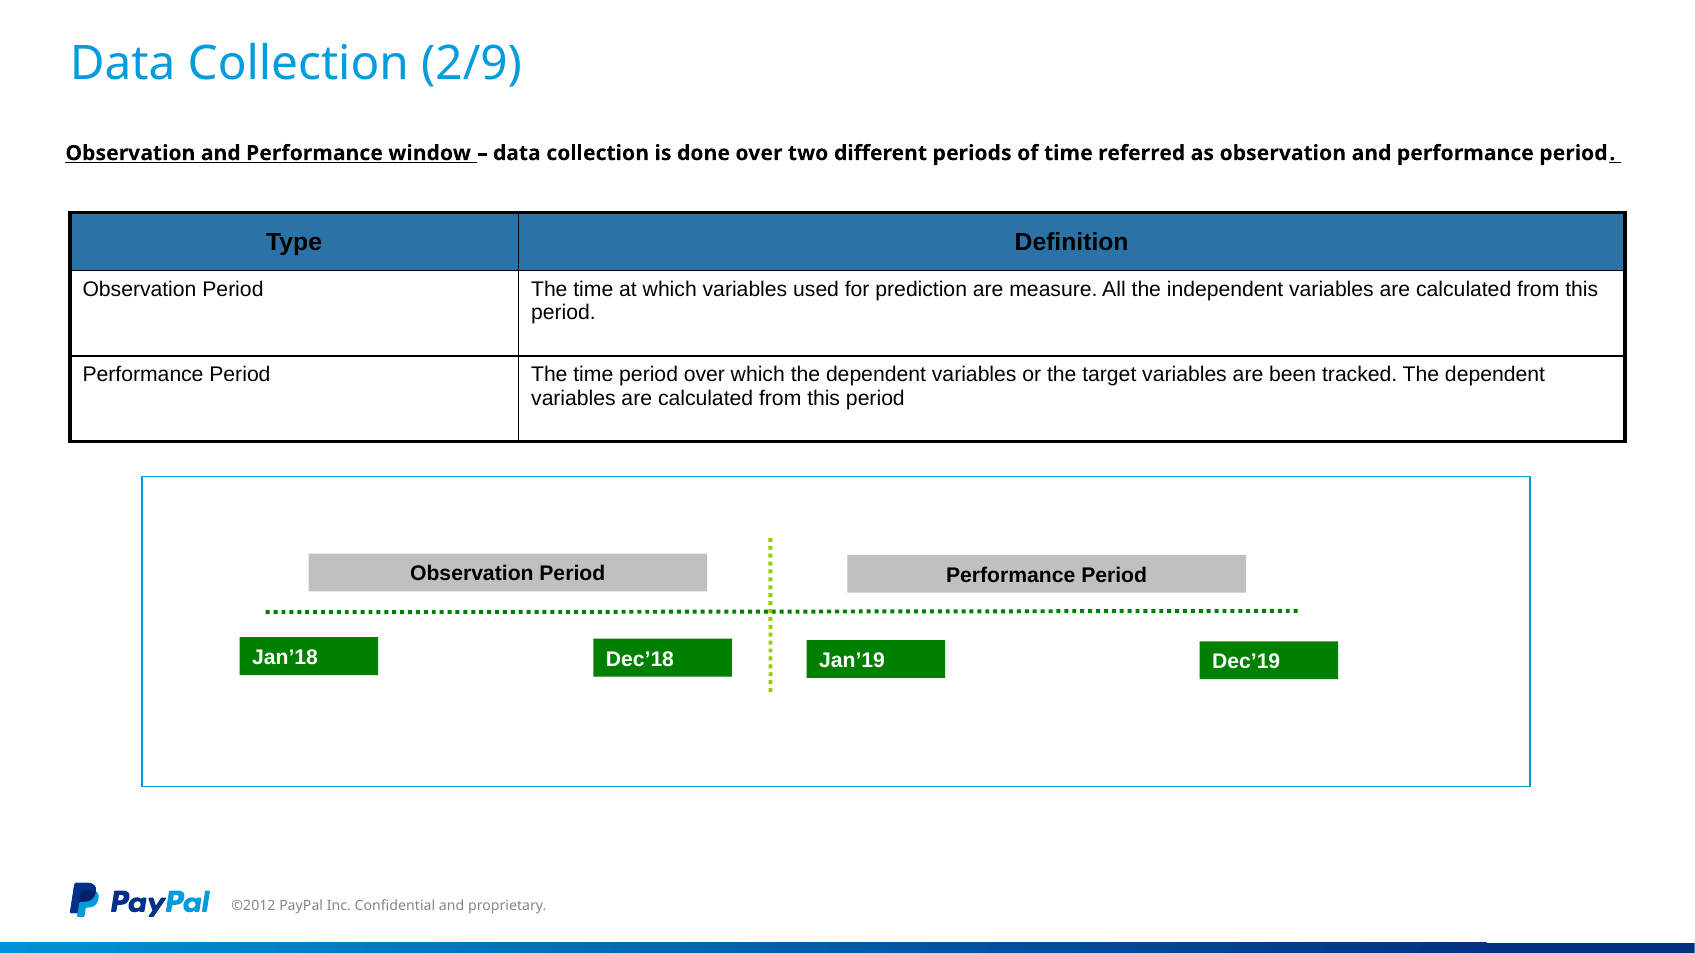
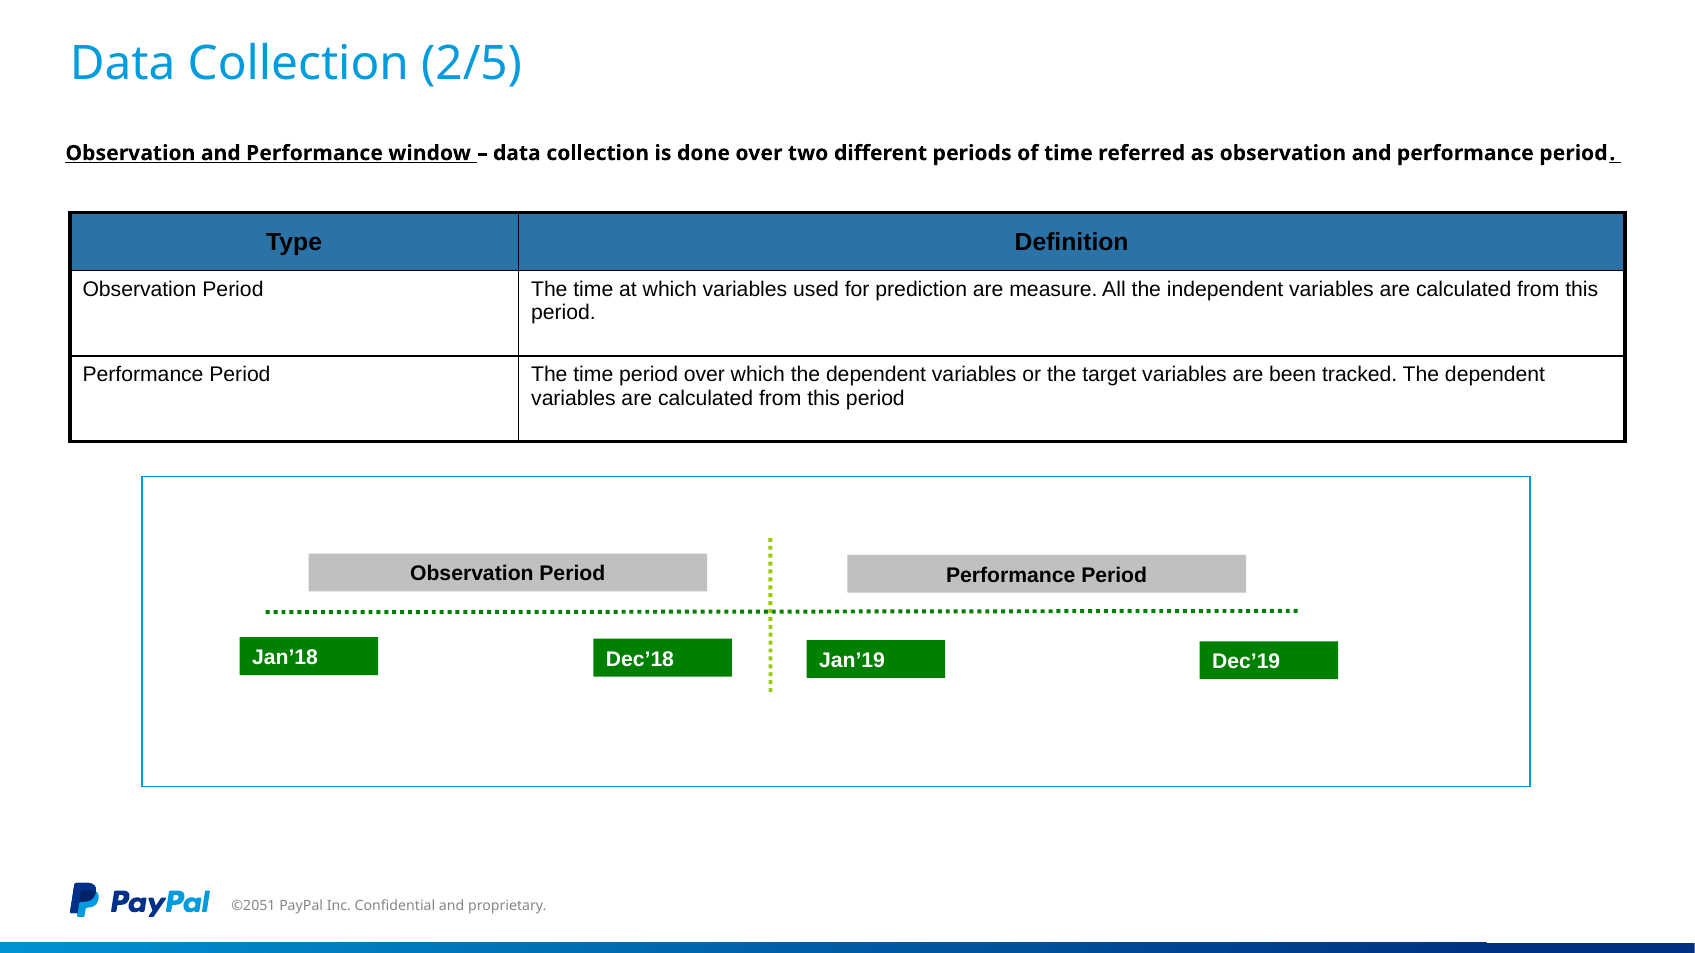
2/9: 2/9 -> 2/5 (472, 64)
©2012: ©2012 -> ©2051 (253, 906)
